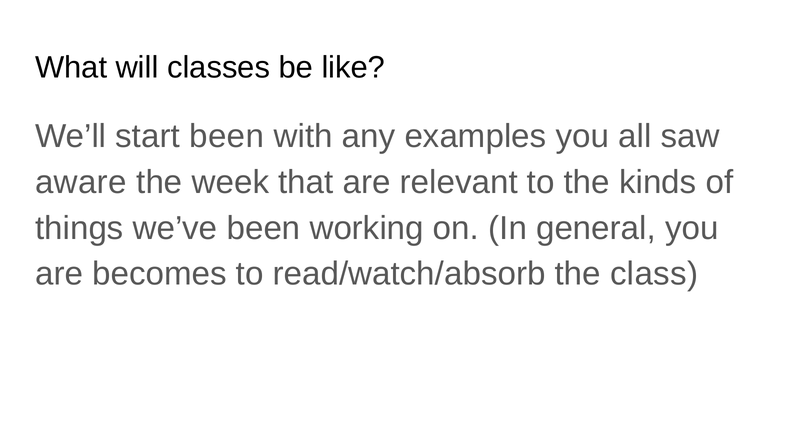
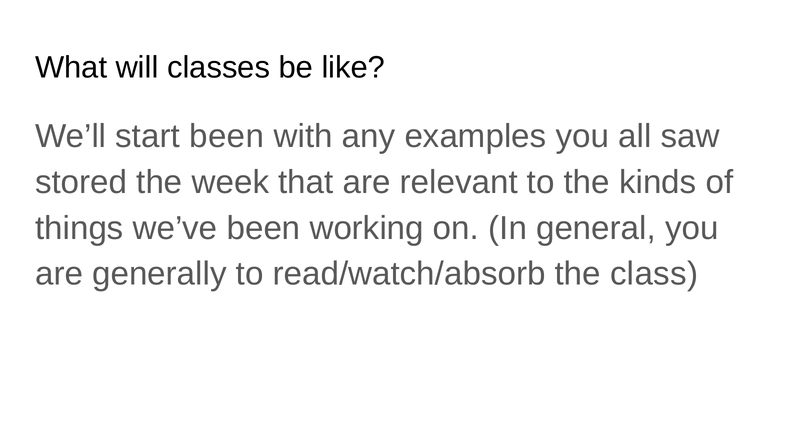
aware: aware -> stored (81, 182)
becomes: becomes -> generally (159, 274)
